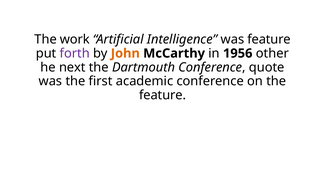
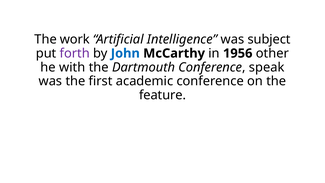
was feature: feature -> subject (269, 39)
John colour: orange -> blue (125, 53)
next: next -> with (72, 67)
quote: quote -> speak (267, 67)
